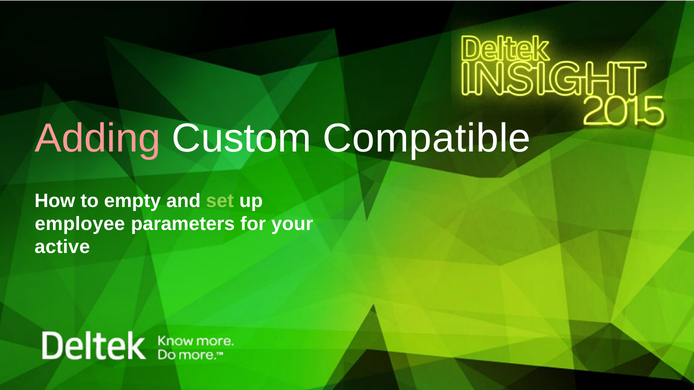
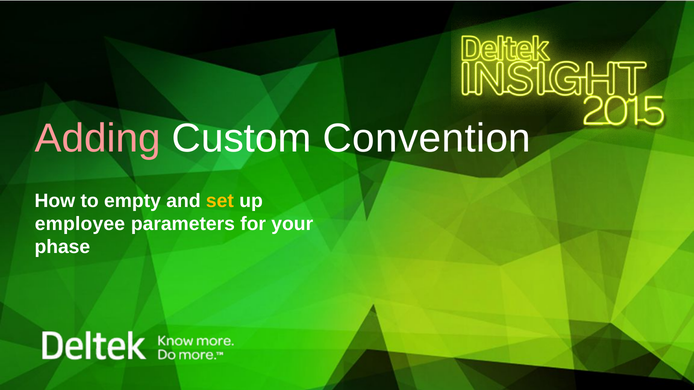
Compatible: Compatible -> Convention (427, 139)
set colour: light green -> yellow (220, 201)
active: active -> phase (62, 247)
